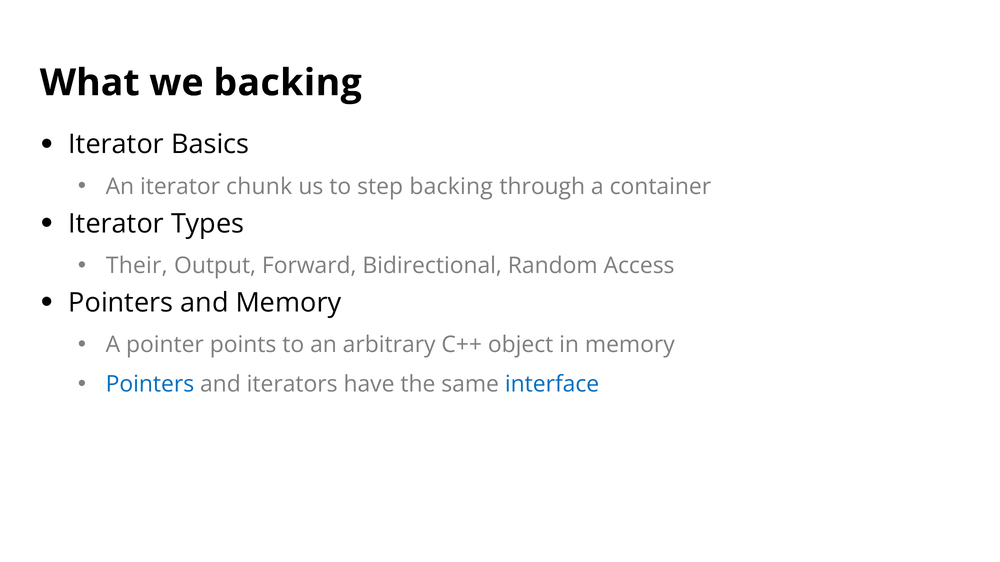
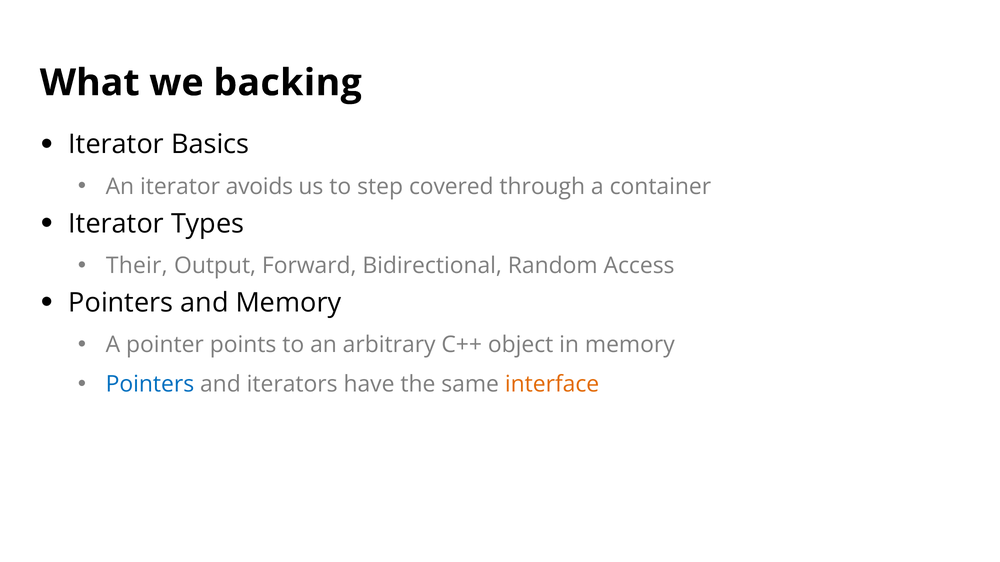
chunk: chunk -> avoids (259, 187)
step backing: backing -> covered (451, 187)
interface colour: blue -> orange (552, 385)
